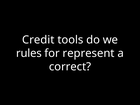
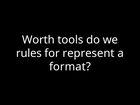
Credit: Credit -> Worth (38, 40)
correct: correct -> format (70, 67)
